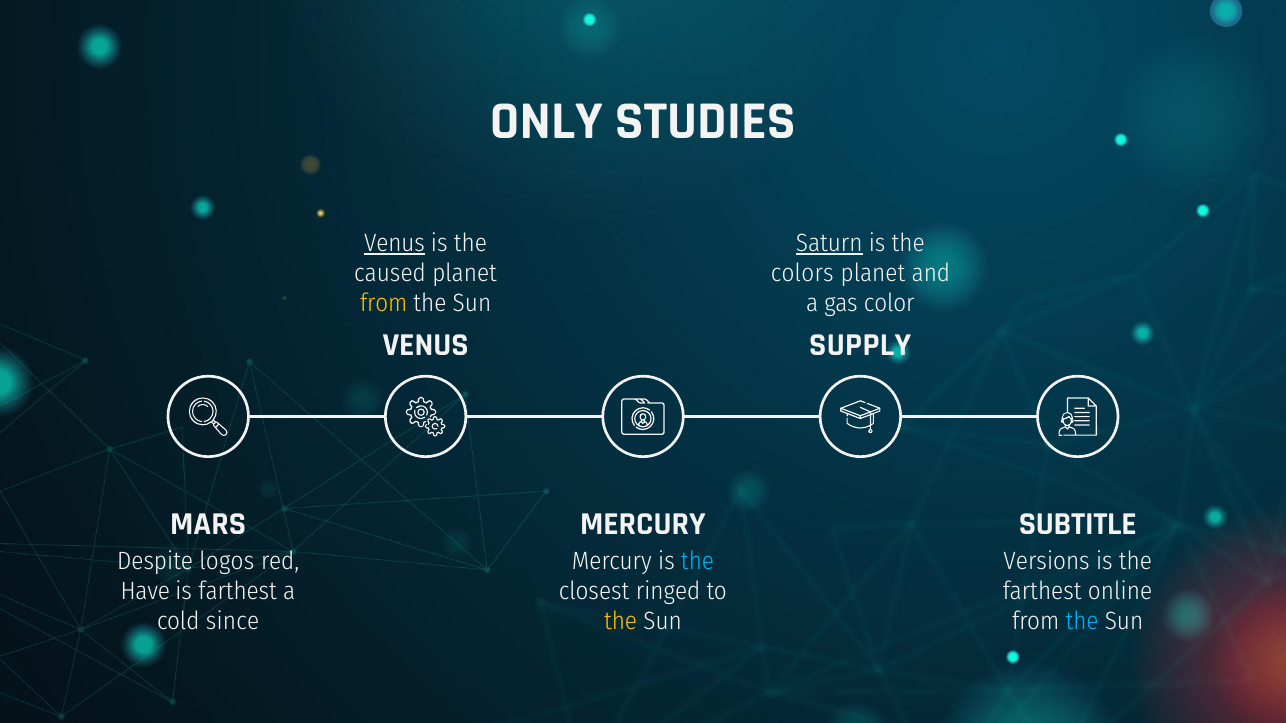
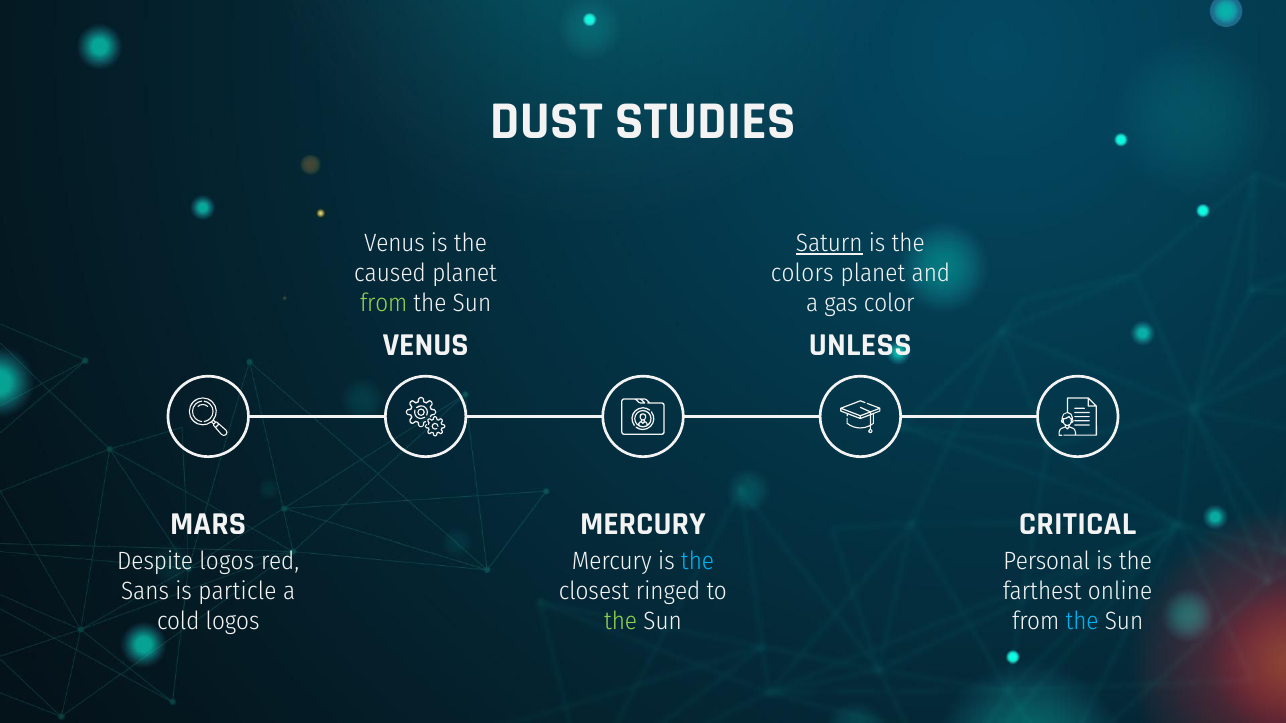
ONLY: ONLY -> DUST (546, 120)
Venus underline: present -> none (394, 244)
from colour: yellow -> light green (384, 304)
SUPPLY: SUPPLY -> UNLESS (860, 345)
SUBTITLE: SUBTITLE -> CRITICAL (1078, 525)
Versions: Versions -> Personal (1047, 561)
Have: Have -> Sans (145, 591)
is farthest: farthest -> particle (237, 591)
cold since: since -> logos (233, 621)
the colour: yellow -> light green (621, 621)
